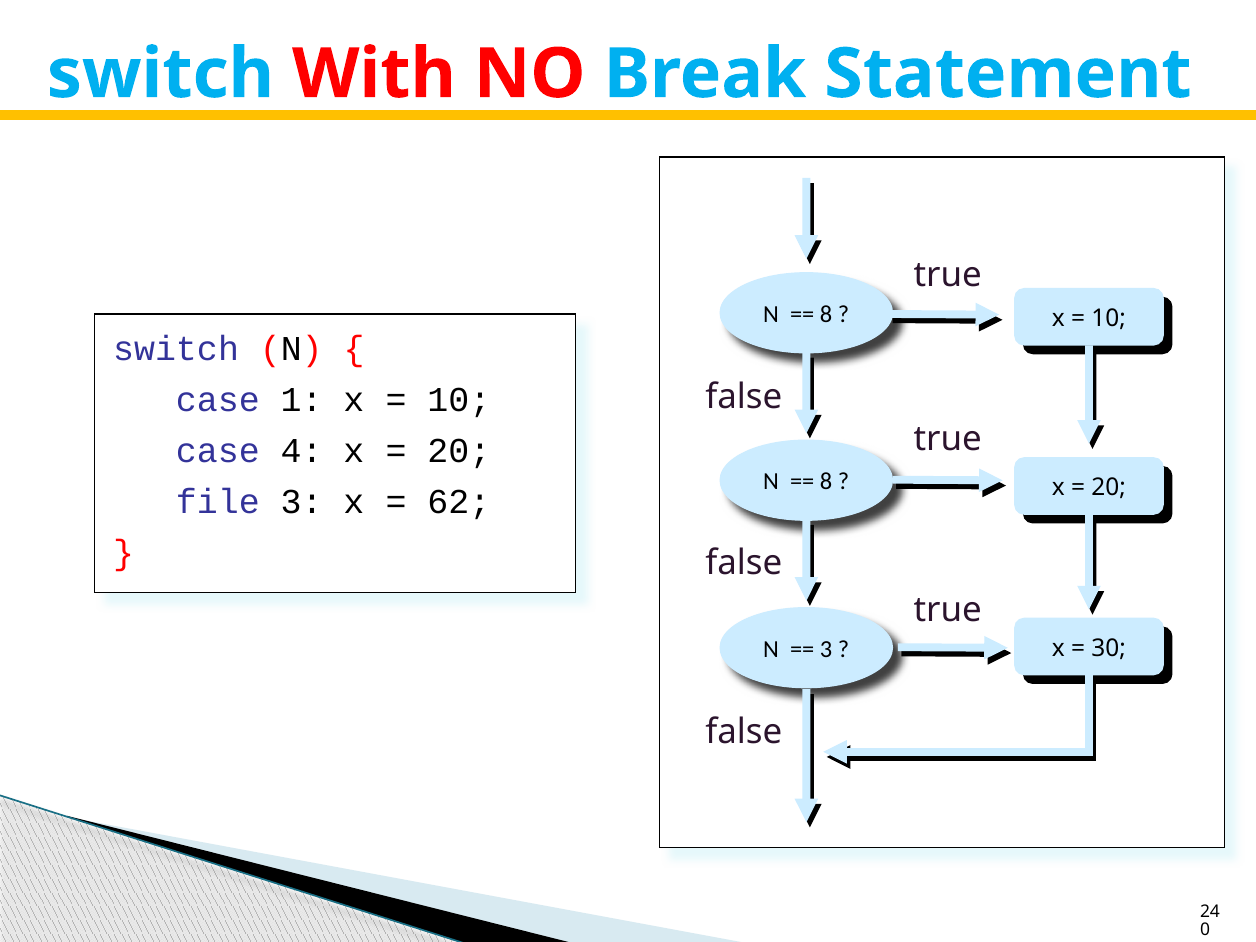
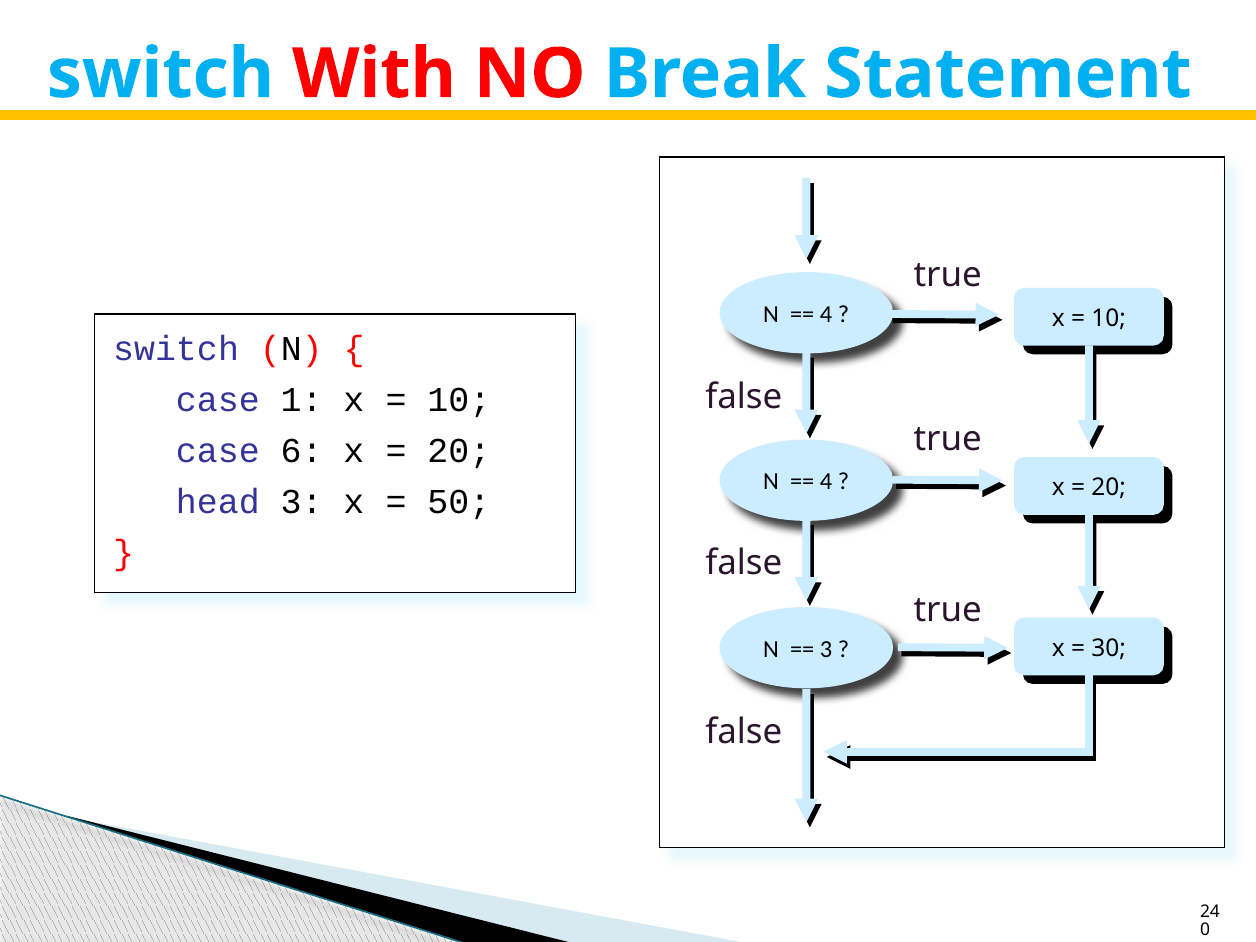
8: 8 -> 4 (826, 314)
4: 4 -> 6 (302, 451)
8: 8 -> 4 (826, 482)
file: file -> head (218, 502)
62: 62 -> 50 (459, 502)
